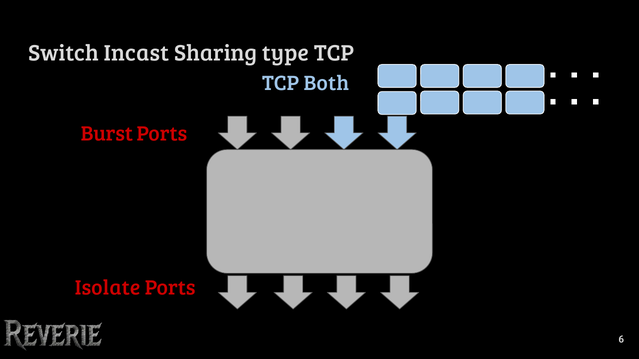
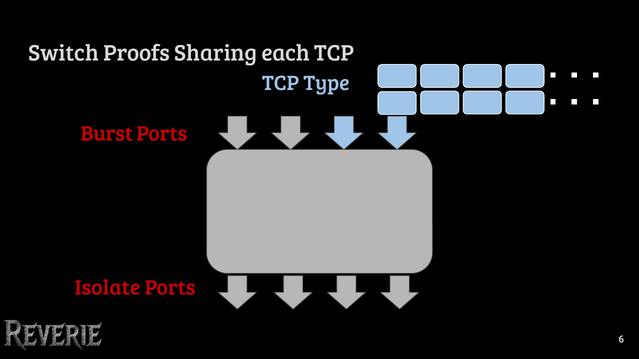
Incast: Incast -> Proofs (137, 53)
type: type -> each (286, 53)
Both: Both -> Type (326, 83)
